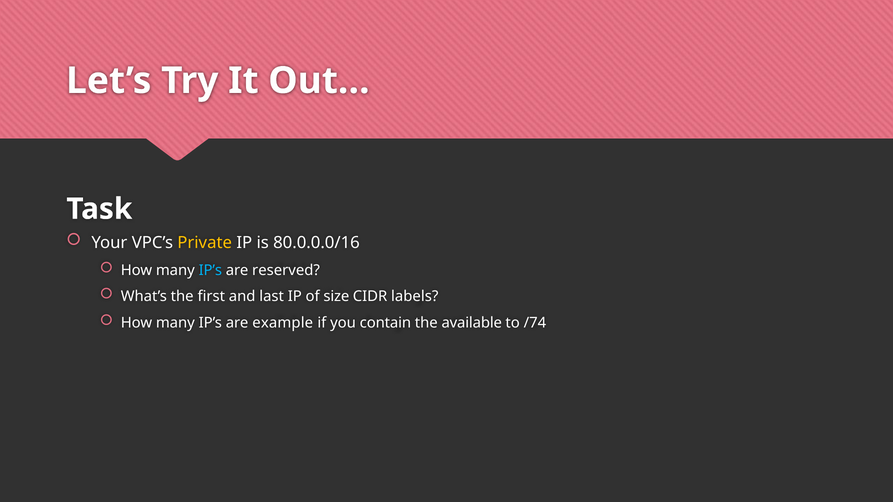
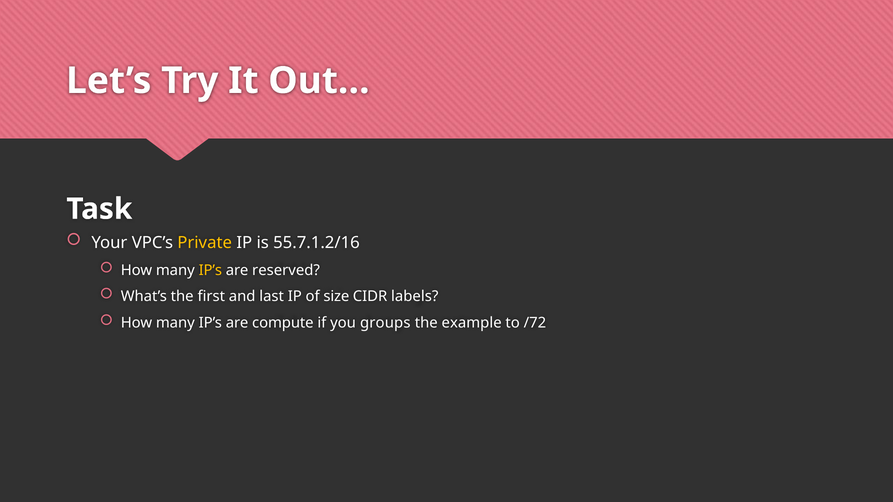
80.0.0.0/16: 80.0.0.0/16 -> 55.7.1.2/16 (316, 243)
IP’s colour: light blue -> yellow (210, 270)
example: example -> compute (283, 323)
contain: contain -> groups (385, 323)
available: available -> example (472, 323)
/74: /74 -> /72 (535, 323)
